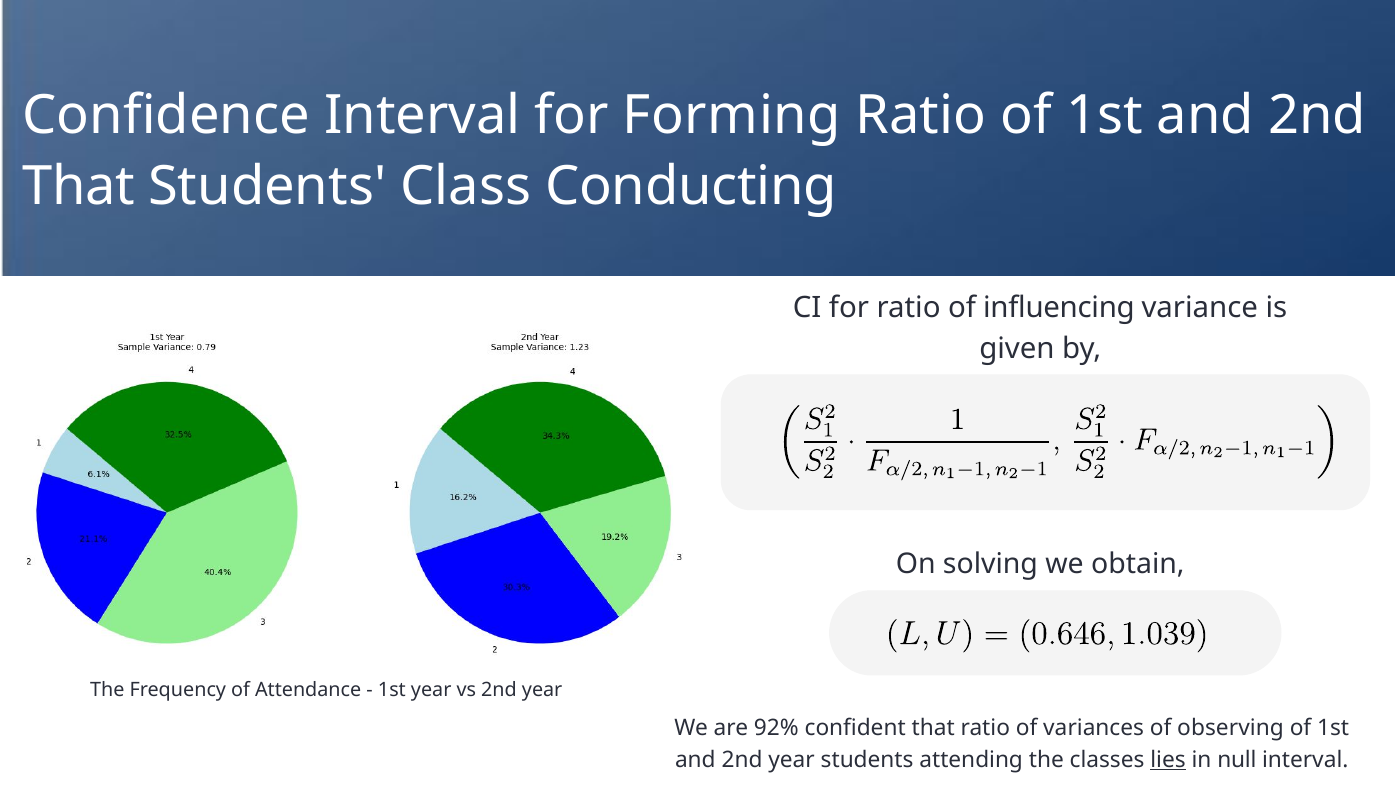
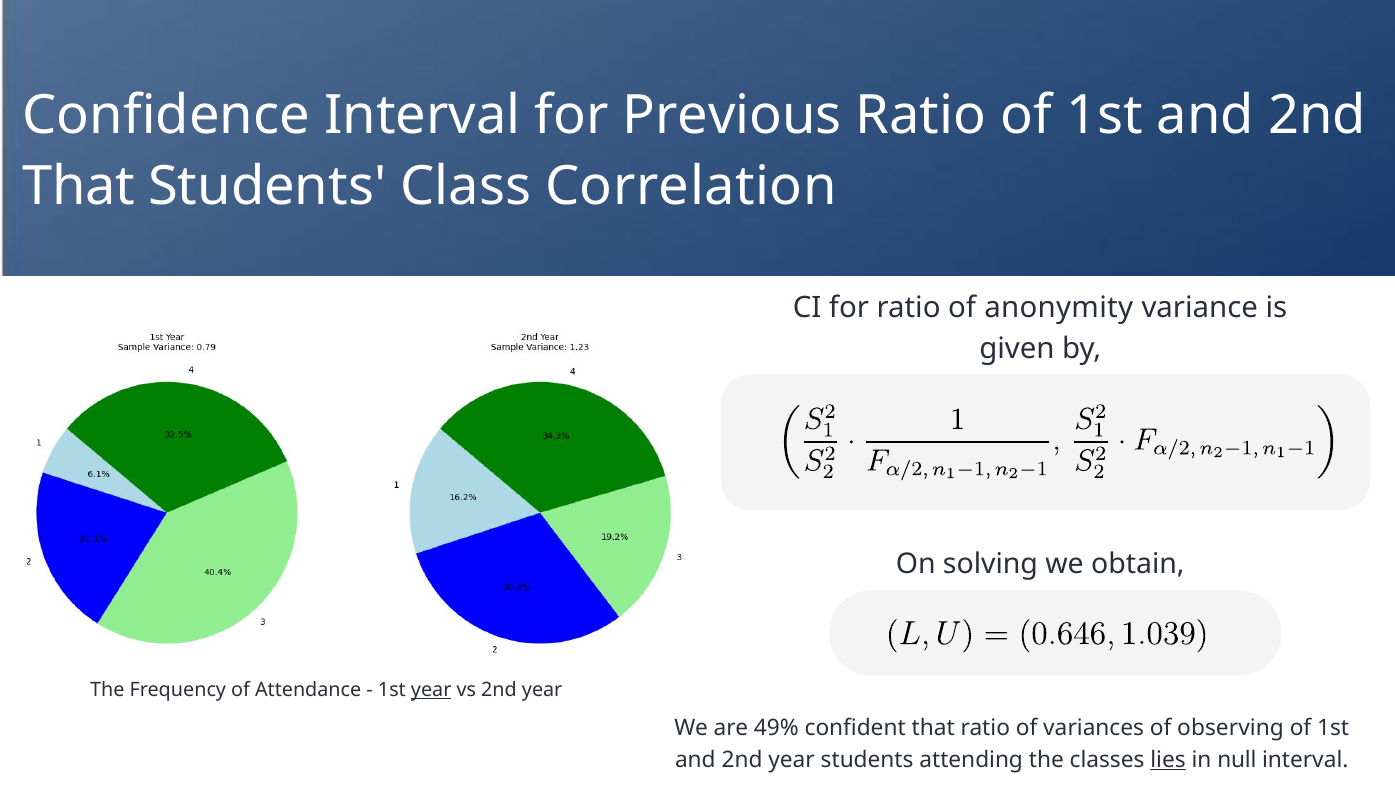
Forming: Forming -> Previous (732, 116)
Conducting: Conducting -> Correlation (691, 186)
influencing: influencing -> anonymity (1059, 308)
year underline: none -> present (431, 690)
92%: 92% -> 49% (776, 728)
